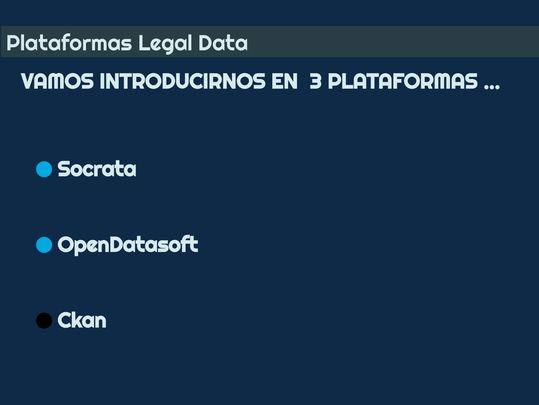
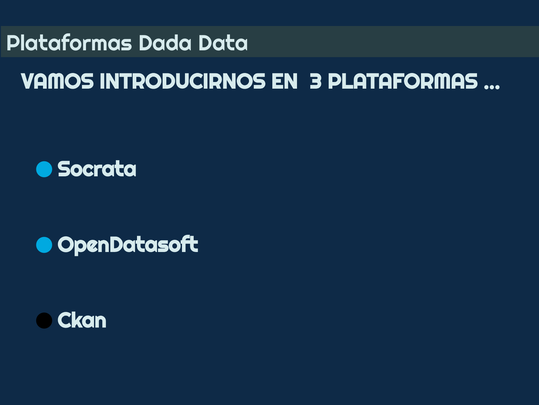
Legal: Legal -> Dada (165, 43)
